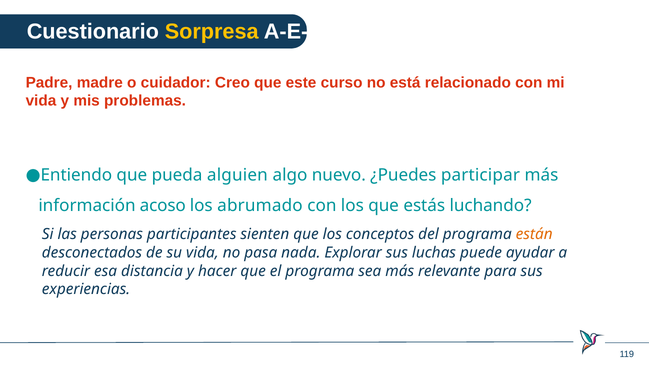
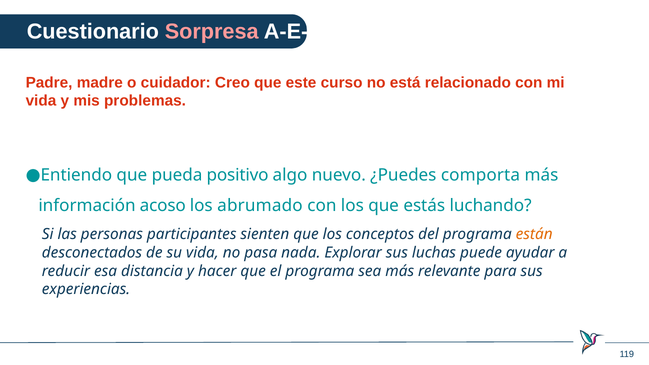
Sorpresa colour: yellow -> pink (212, 32)
alguien: alguien -> positivo (238, 175)
participar: participar -> comporta (480, 175)
